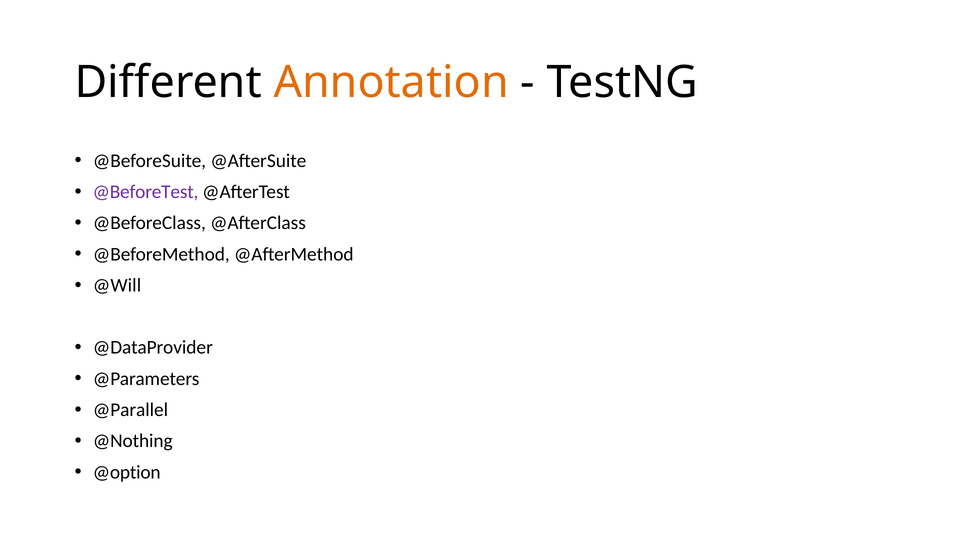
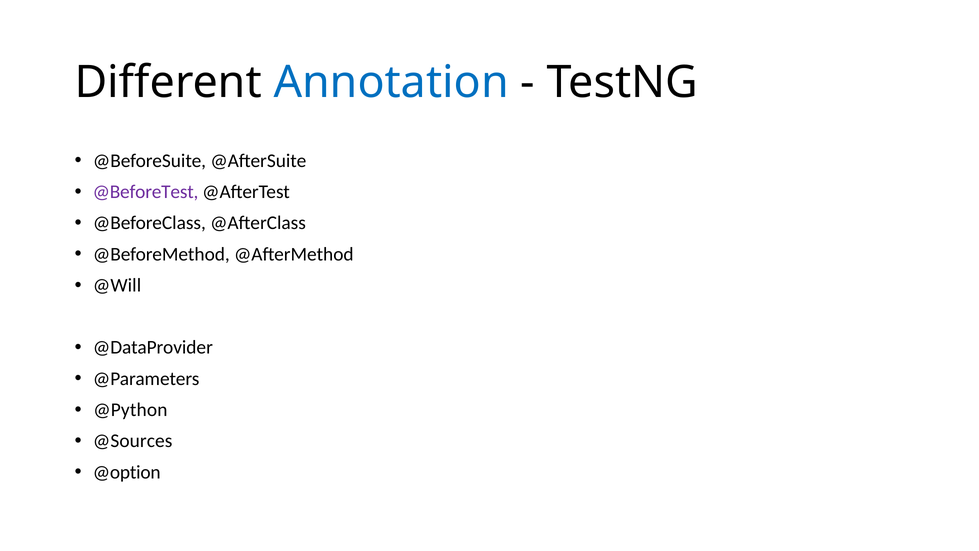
Annotation colour: orange -> blue (391, 82)
@Parallel: @Parallel -> @Python (130, 410)
@Nothing: @Nothing -> @Sources (133, 441)
